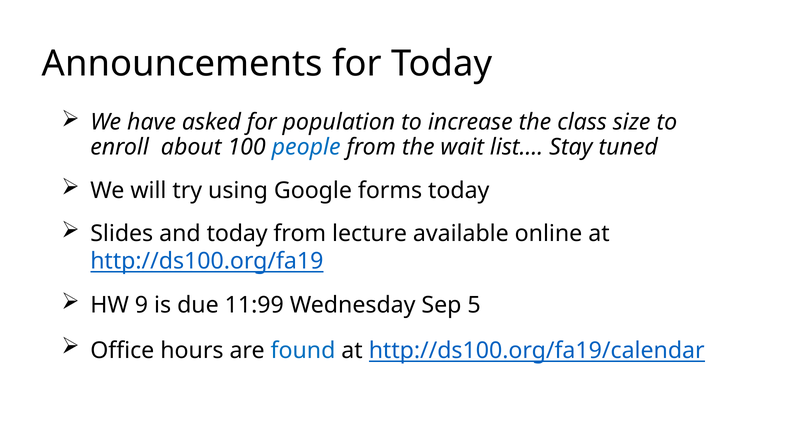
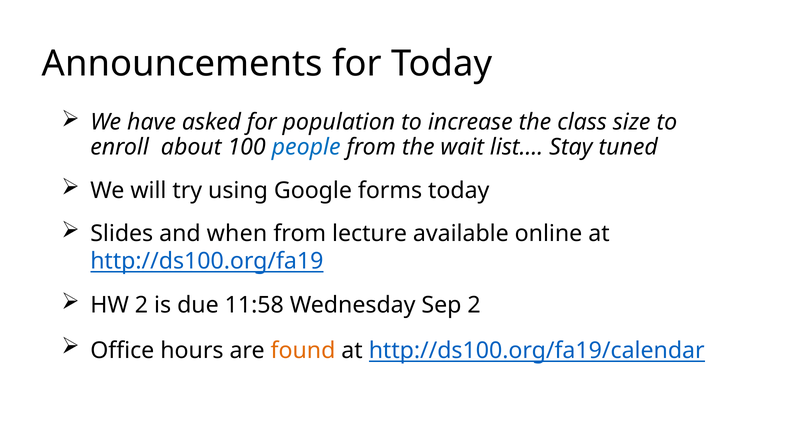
and today: today -> when (237, 234)
HW 9: 9 -> 2 (141, 305)
11:99: 11:99 -> 11:58 (254, 305)
Sep 5: 5 -> 2 (474, 305)
found colour: blue -> orange (303, 351)
